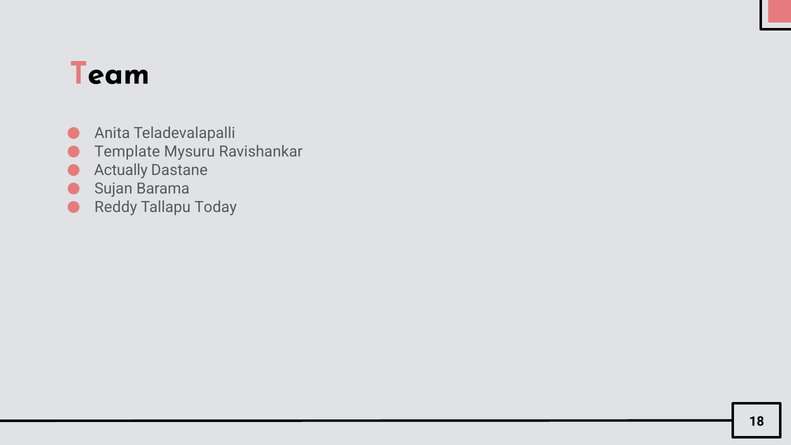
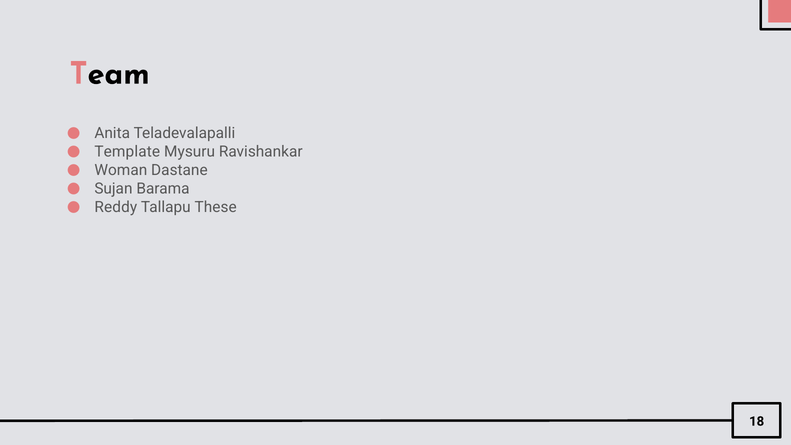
Actually: Actually -> Woman (121, 170)
Today: Today -> These (216, 207)
